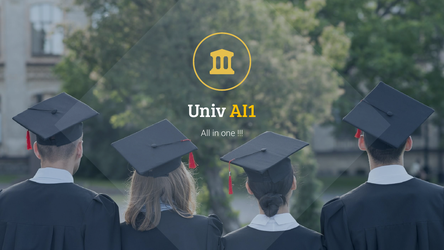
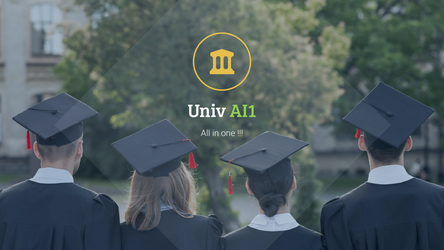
AI1 colour: yellow -> light green (243, 111)
